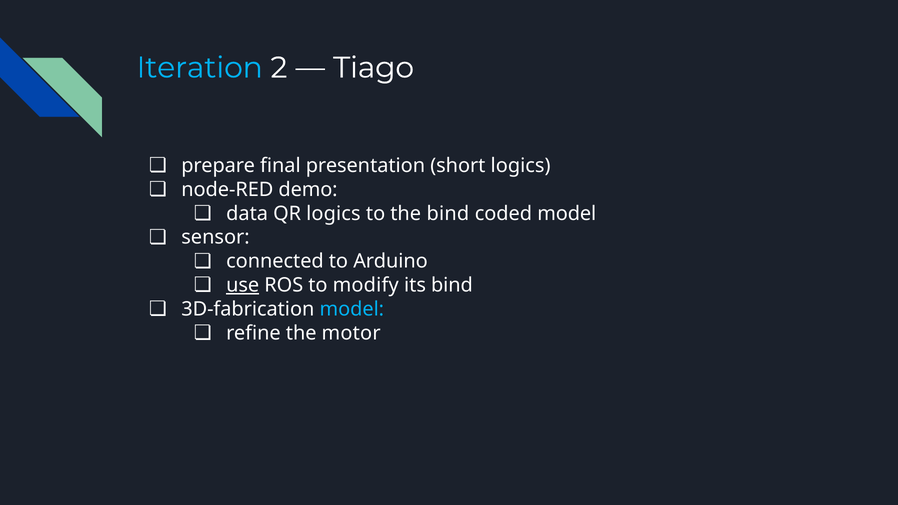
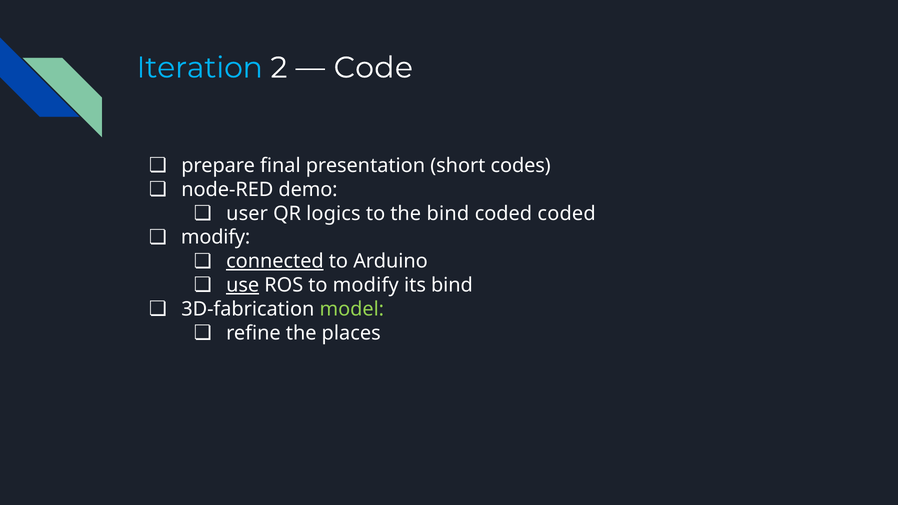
Tiago: Tiago -> Code (373, 68)
short logics: logics -> codes (521, 166)
data: data -> user (247, 214)
coded model: model -> coded (567, 214)
sensor: sensor -> modify (216, 237)
connected underline: none -> present (275, 261)
model colour: light blue -> light green (352, 309)
motor: motor -> places (351, 333)
